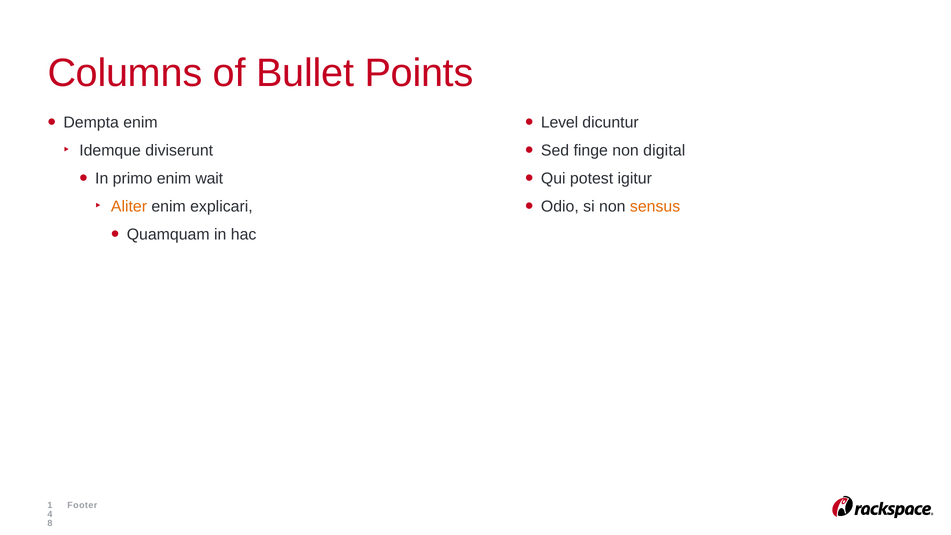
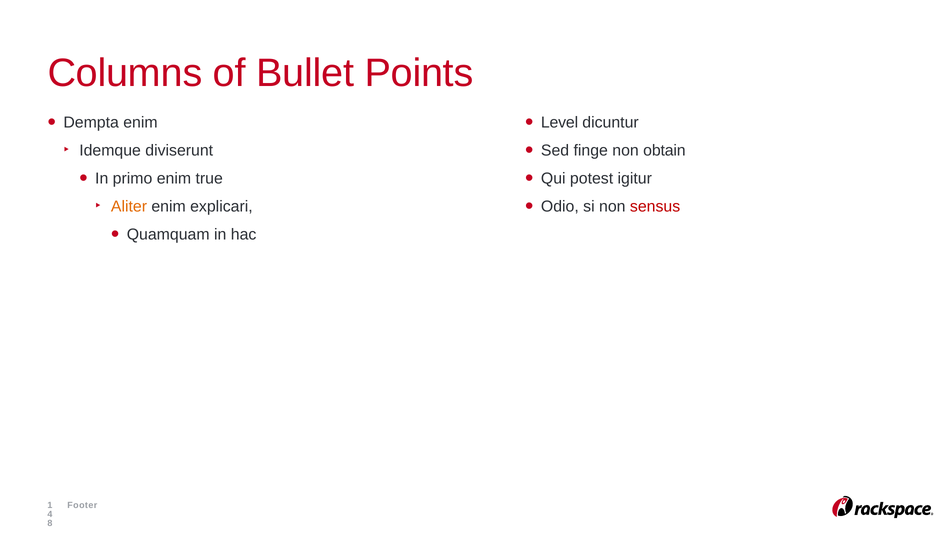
digital: digital -> obtain (664, 150)
wait: wait -> true (209, 178)
sensus colour: orange -> red (655, 206)
